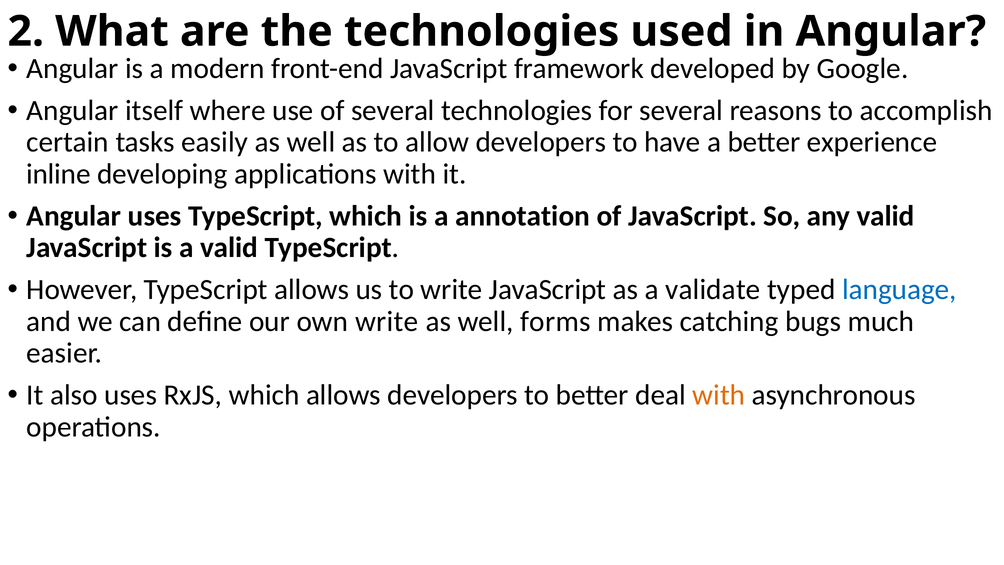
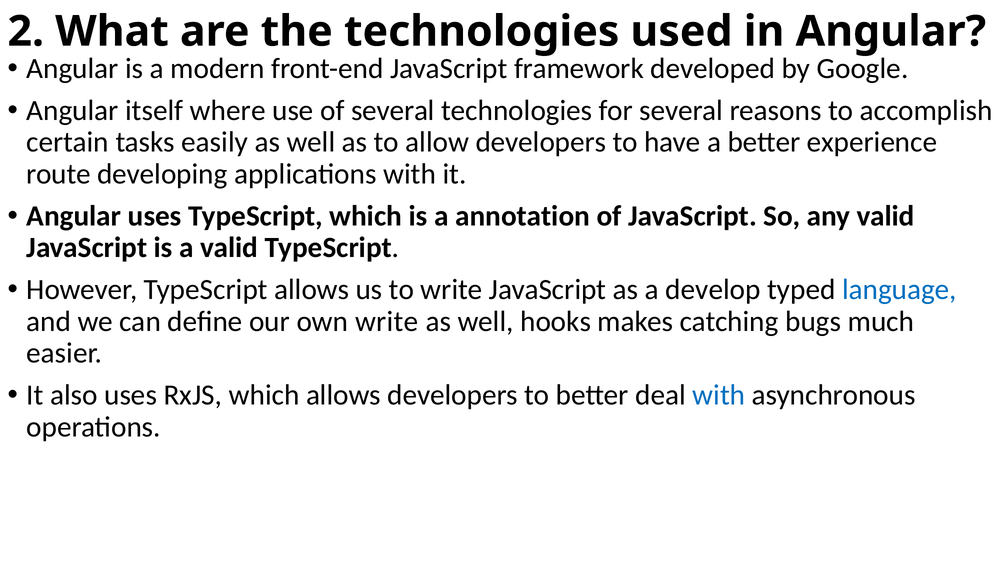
inline: inline -> route (59, 174)
validate: validate -> develop (713, 290)
forms: forms -> hooks (556, 321)
with colour: orange -> blue (719, 395)
